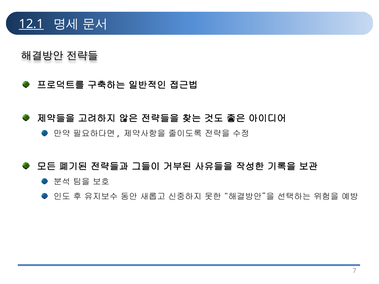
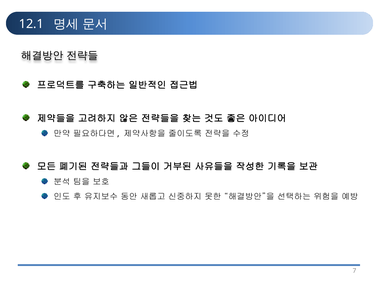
12.1 underline: present -> none (31, 24)
